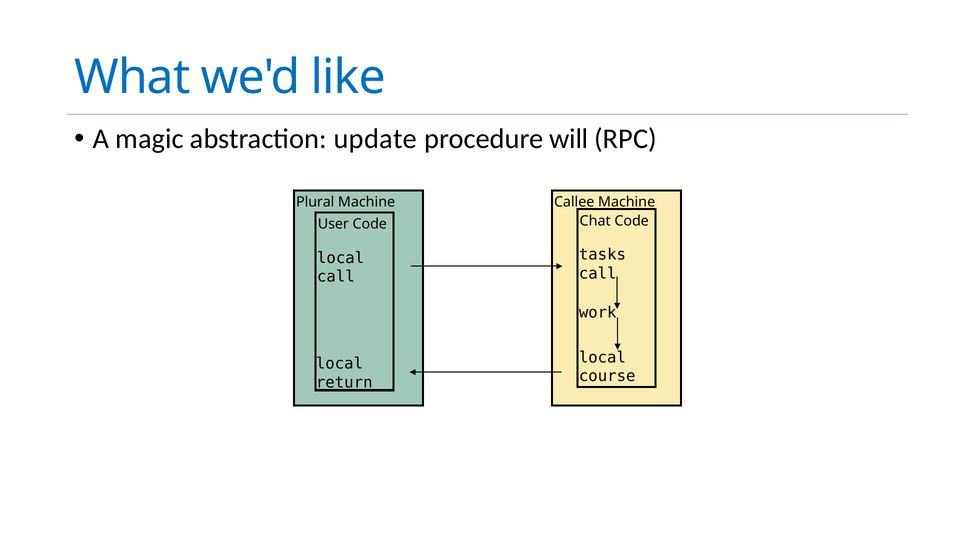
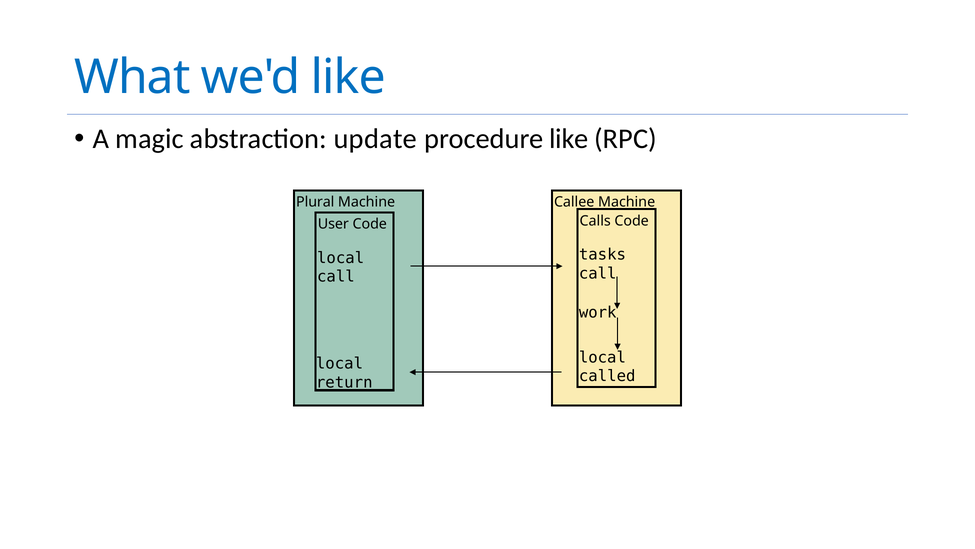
procedure will: will -> like (569, 139)
Chat: Chat -> Calls (595, 221)
course: course -> called (607, 376)
